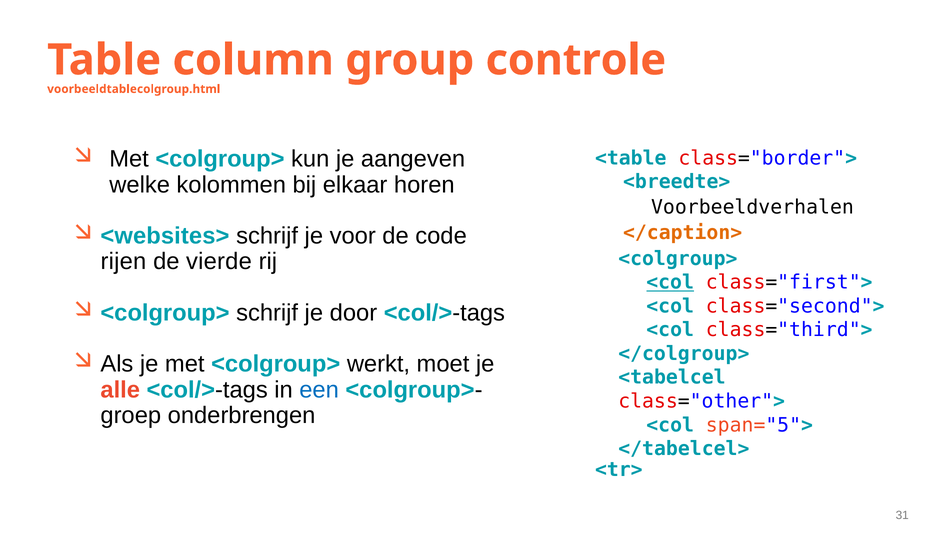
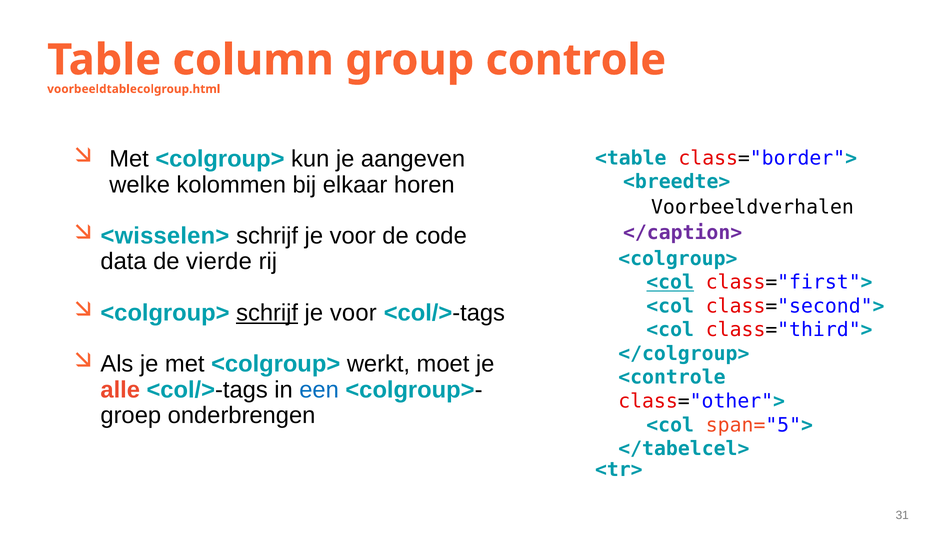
</caption> colour: orange -> purple (683, 232)
<websites>: <websites> -> <wisselen> (165, 236)
rijen: rijen -> data (124, 262)
schrijf underline: none -> present (267, 313)
door: door -> voor (353, 313)
<tabelcel: <tabelcel -> <controle (672, 377)
